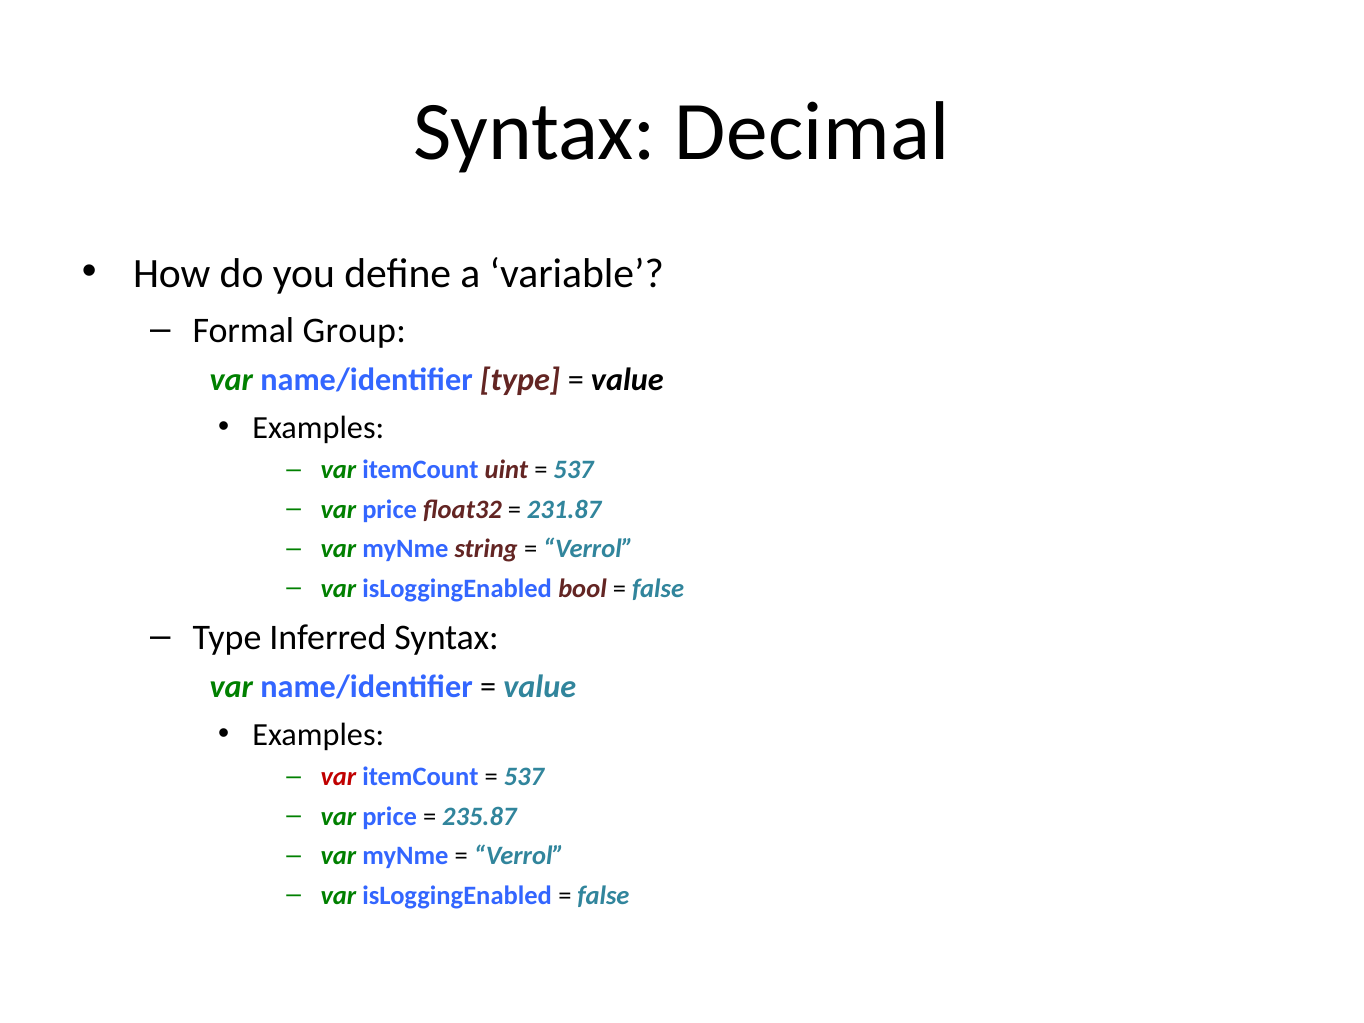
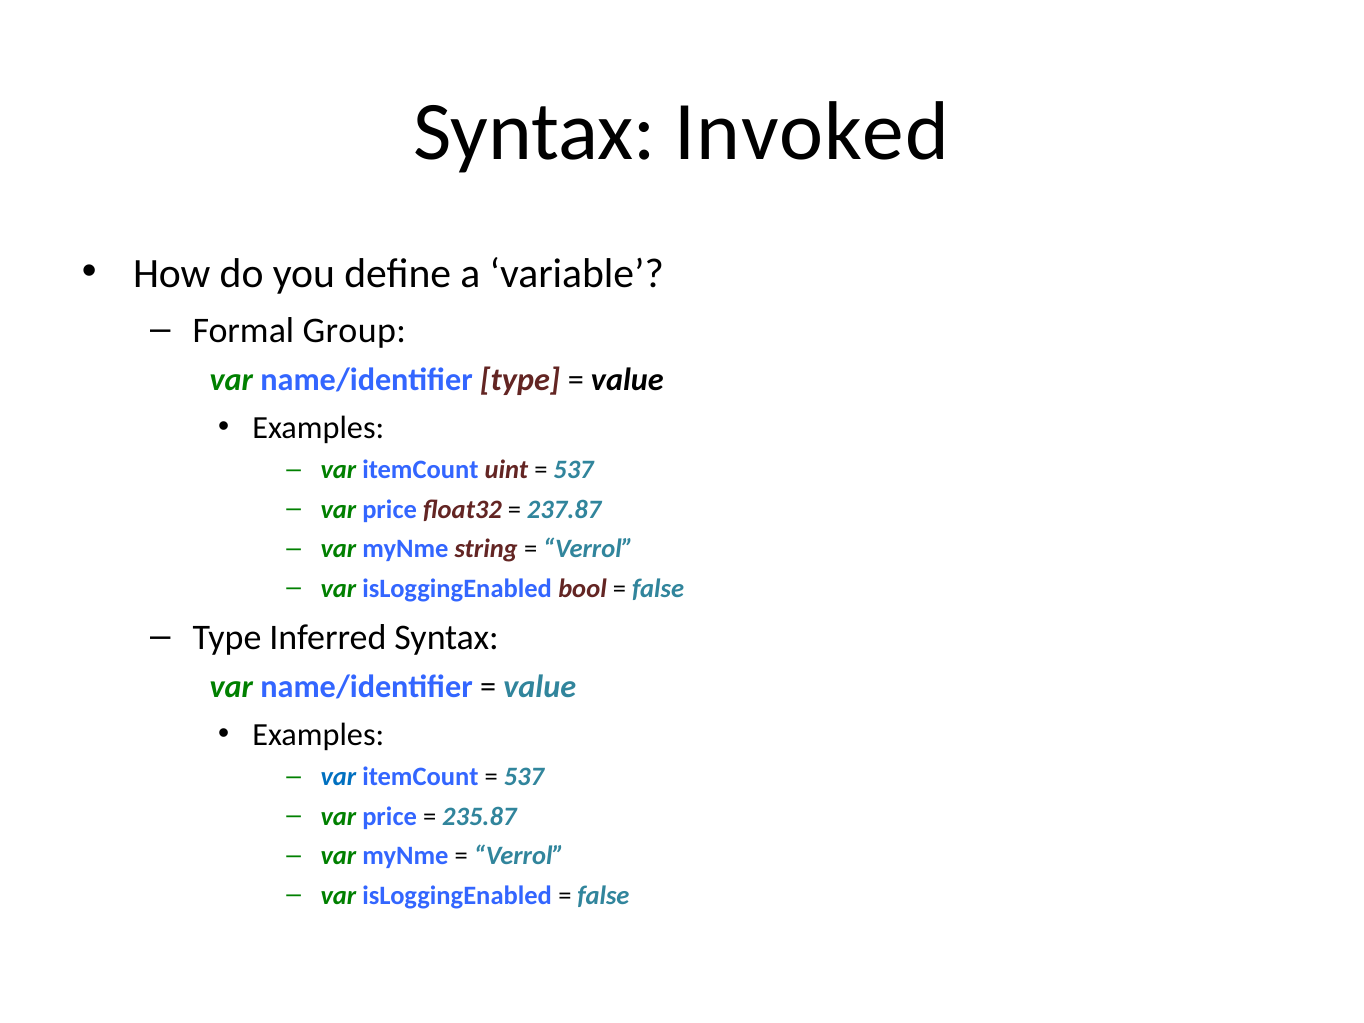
Decimal: Decimal -> Invoked (812, 132)
231.87: 231.87 -> 237.87 (564, 510)
var colour: red -> blue (338, 777)
